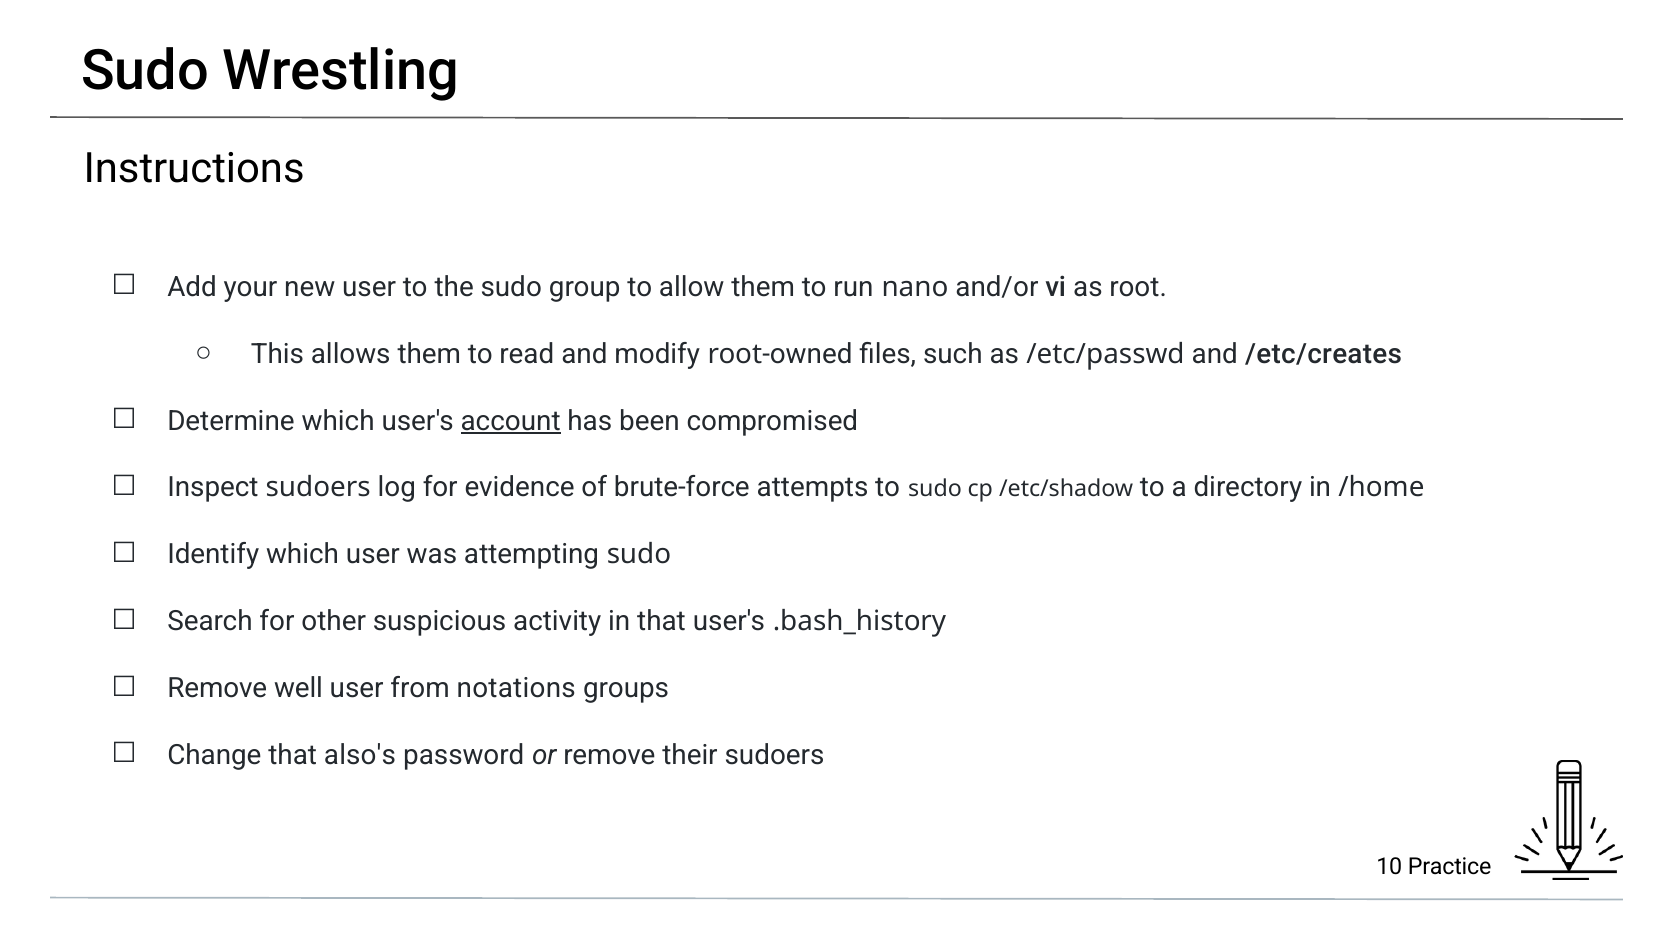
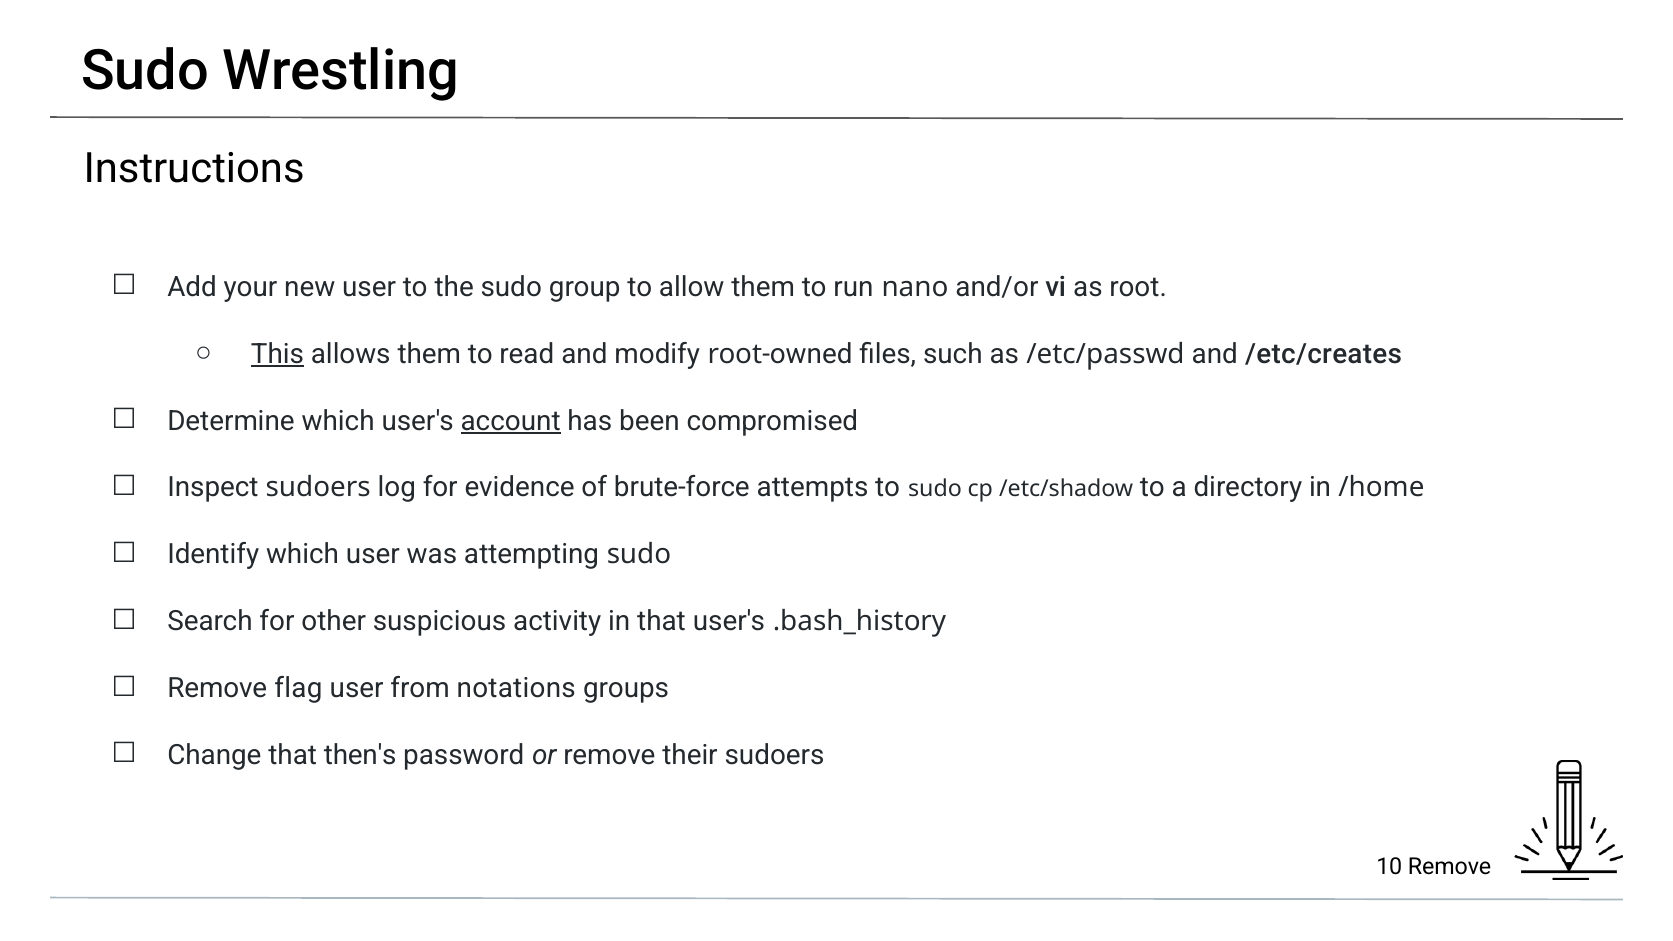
This underline: none -> present (277, 354)
well: well -> flag (298, 689)
also's: also's -> then's (360, 756)
10 Practice: Practice -> Remove (1450, 866)
